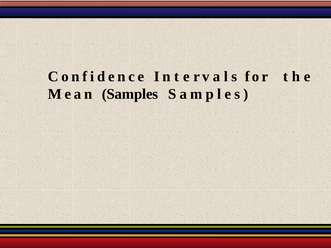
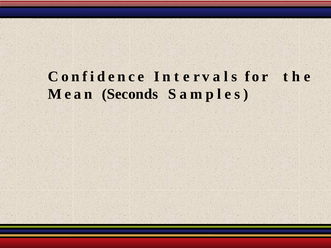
Mean Samples: Samples -> Seconds (130, 94)
